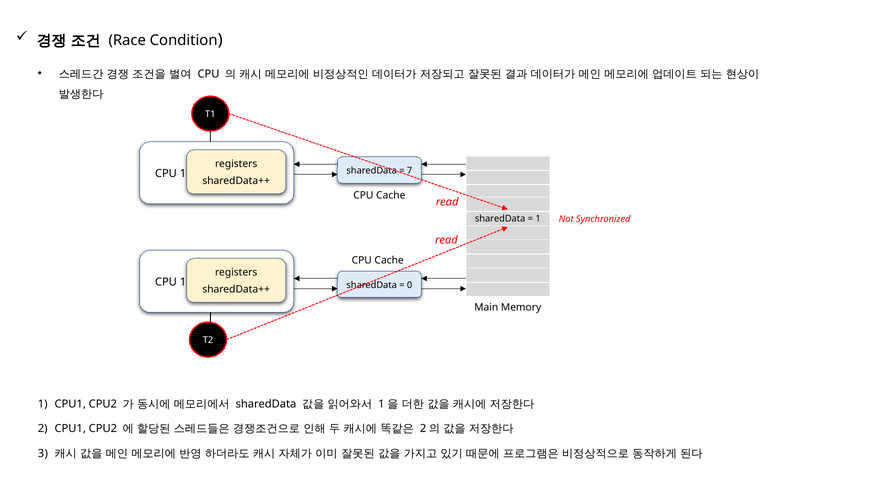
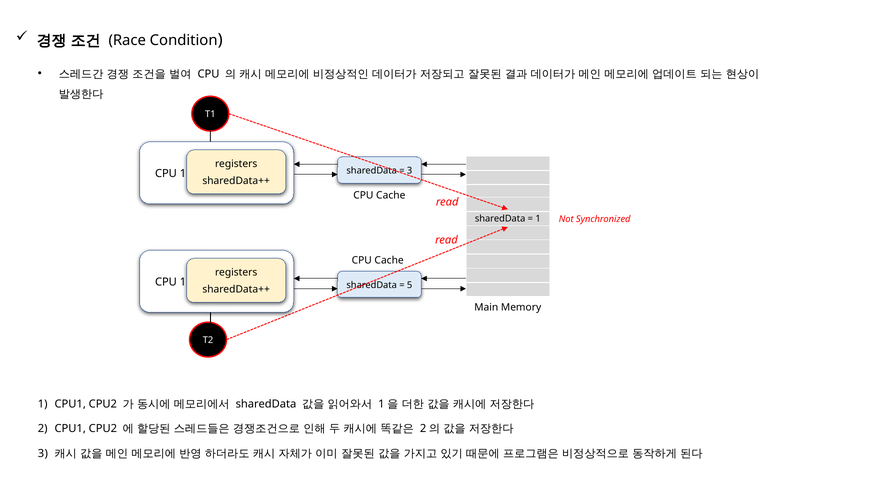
7: 7 -> 3 (410, 171)
0: 0 -> 5 (410, 285)
